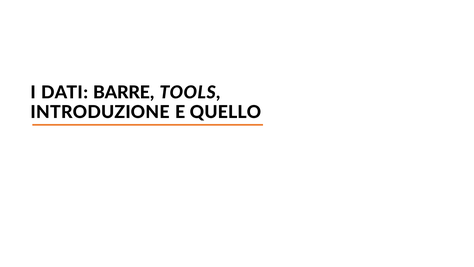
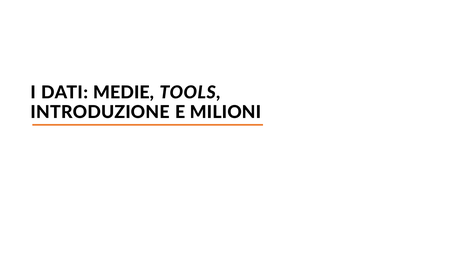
BARRE: BARRE -> MEDIE (124, 93)
QUELLO: QUELLO -> MILIONI (226, 112)
